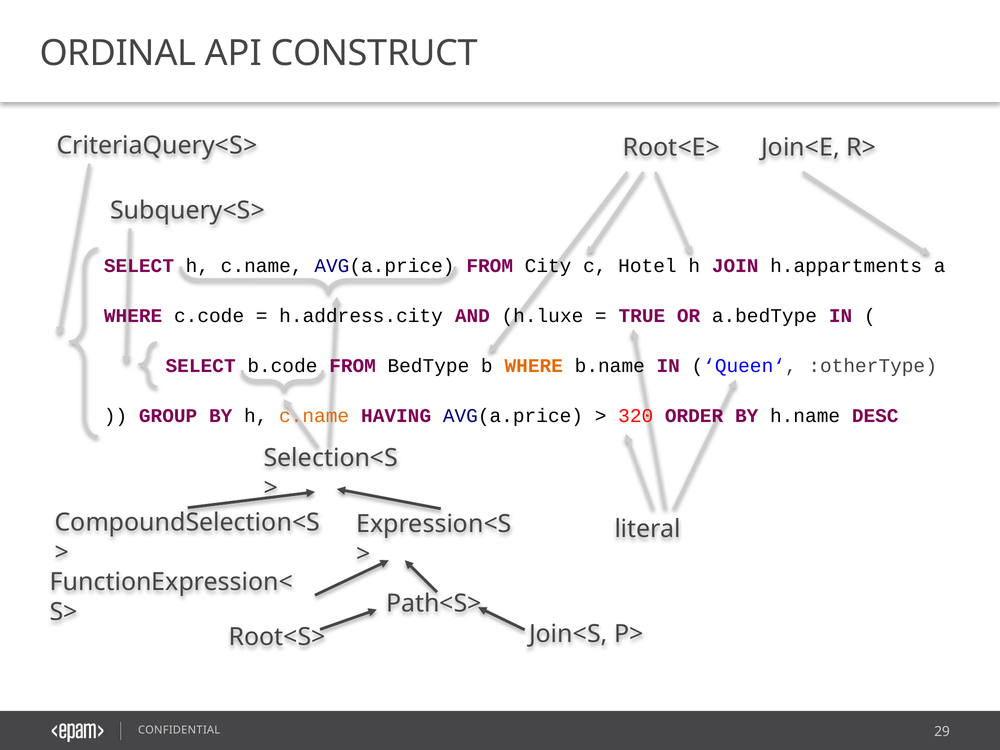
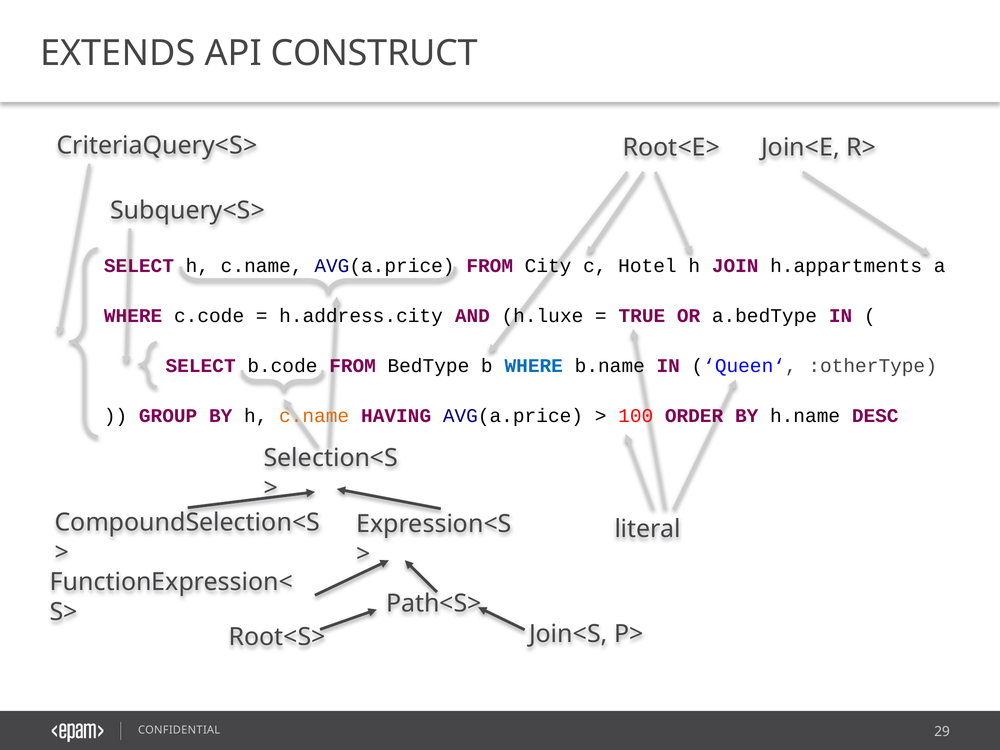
ORDINAL: ORDINAL -> EXTENDS (118, 54)
WHERE colour: orange -> blue (534, 366)
320: 320 -> 100 (636, 416)
